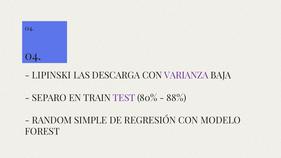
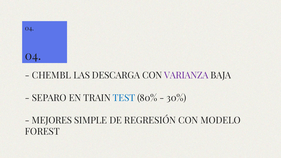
LIPINSKI: LIPINSKI -> CHEMBL (51, 76)
TEST colour: purple -> blue (124, 98)
88%: 88% -> 30% (176, 98)
RANDOM: RANDOM -> MEJORES (52, 120)
